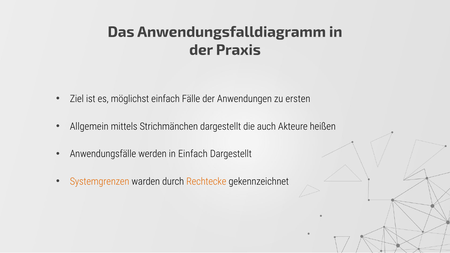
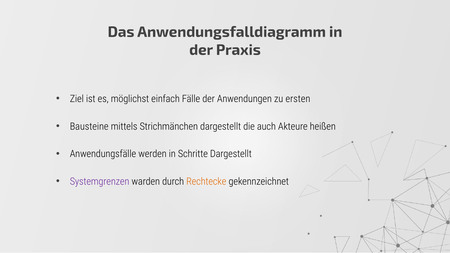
Allgemein: Allgemein -> Bausteine (89, 127)
in Einfach: Einfach -> Schritte (193, 154)
Systemgrenzen colour: orange -> purple (100, 182)
